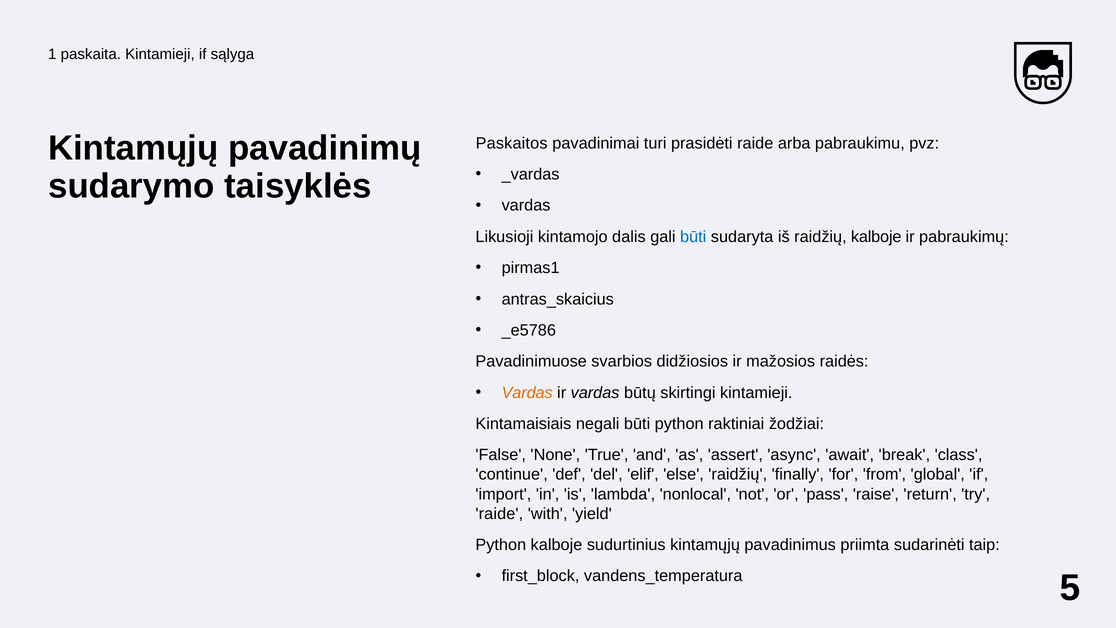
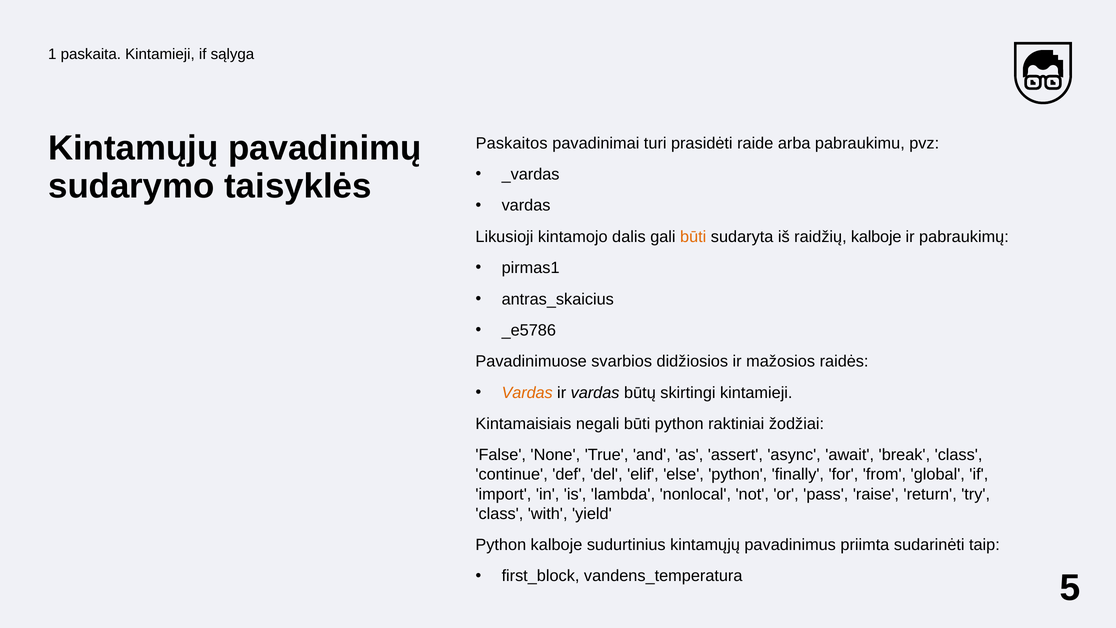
būti colour: blue -> orange (693, 237)
else raidžių: raidžių -> python (738, 474)
raide: raide -> class (499, 513)
